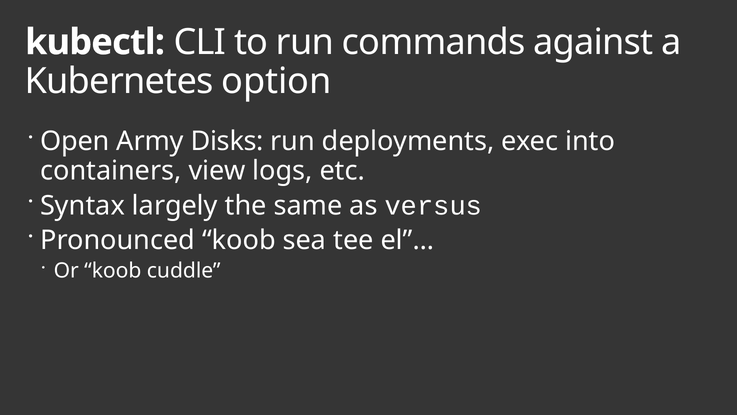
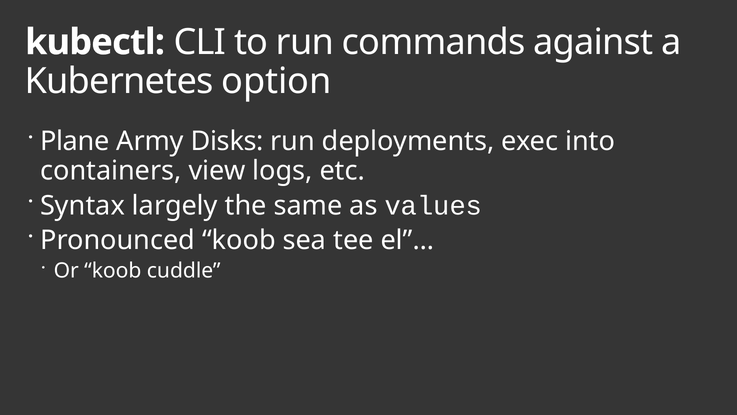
Open: Open -> Plane (75, 141)
versus: versus -> values (433, 205)
